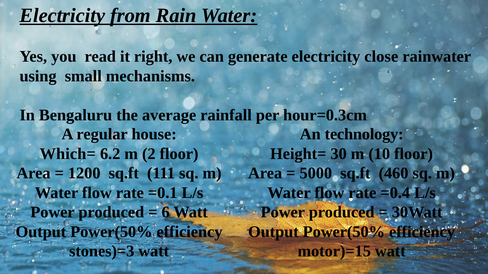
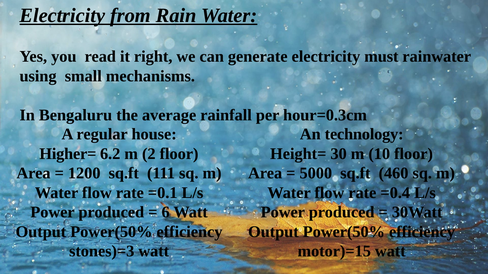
close: close -> must (381, 57)
Which=: Which= -> Higher= (68, 154)
